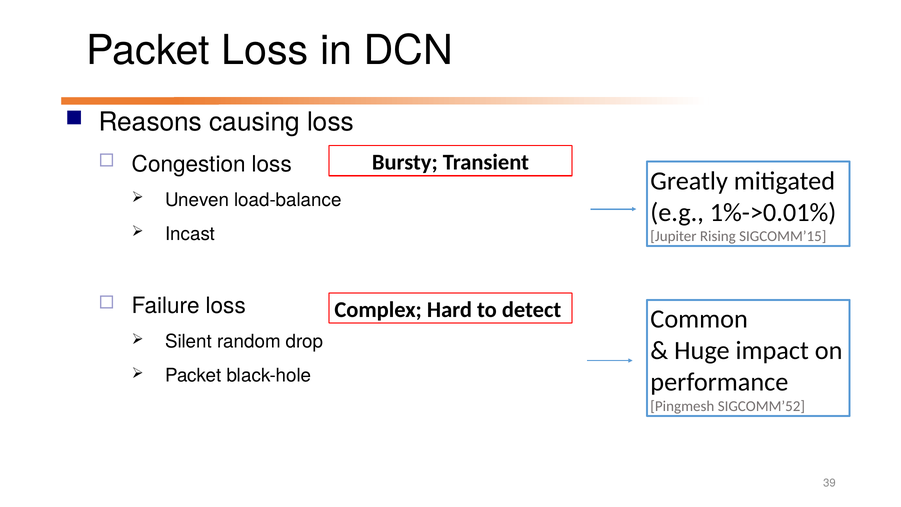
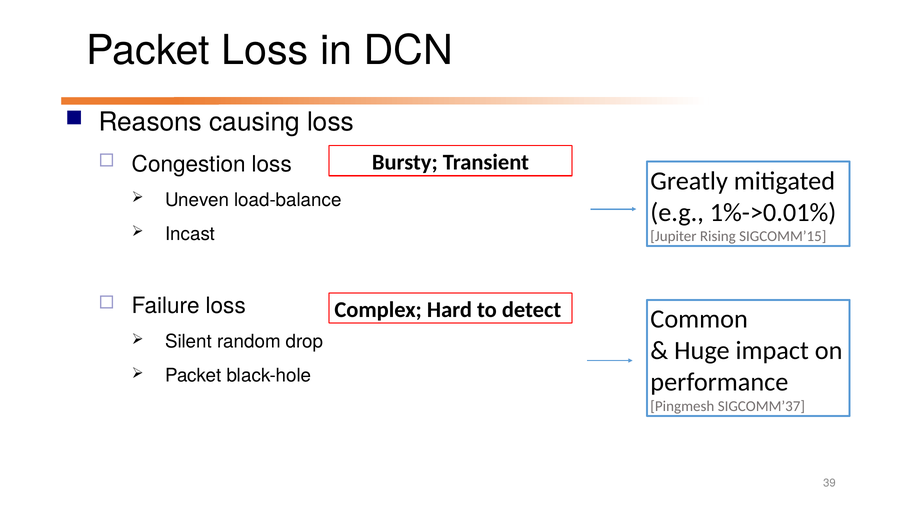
SIGCOMM’52: SIGCOMM’52 -> SIGCOMM’37 (761, 406)
